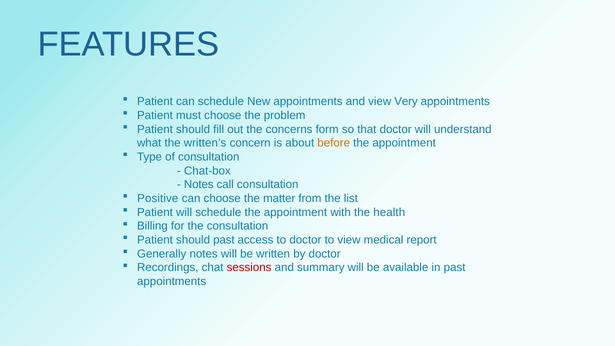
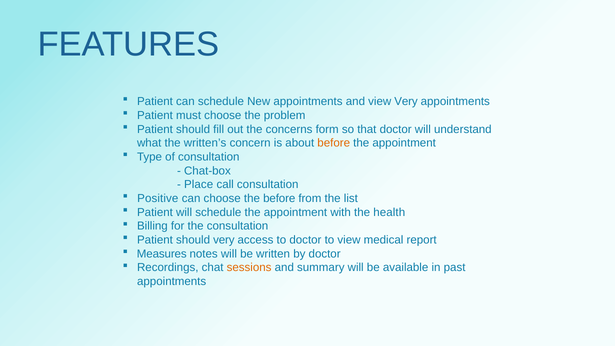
Notes: Notes -> Place (199, 185)
the matter: matter -> before (279, 198)
should past: past -> very (224, 240)
Generally: Generally -> Measures (162, 254)
sessions colour: red -> orange (249, 268)
